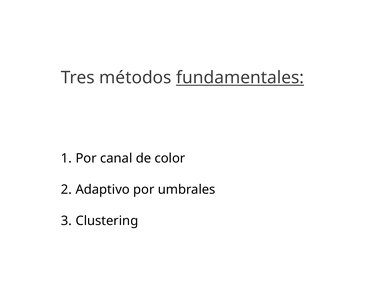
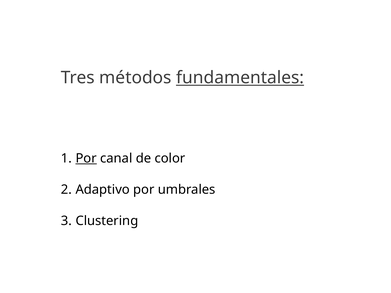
Por underline: none -> present (86, 158)
